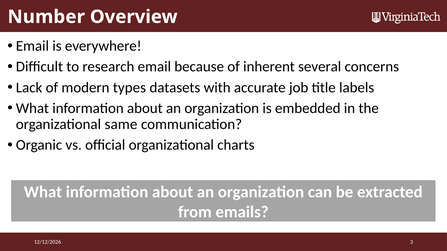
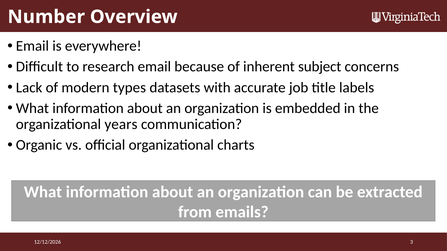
several: several -> subject (320, 67)
same: same -> years (121, 124)
